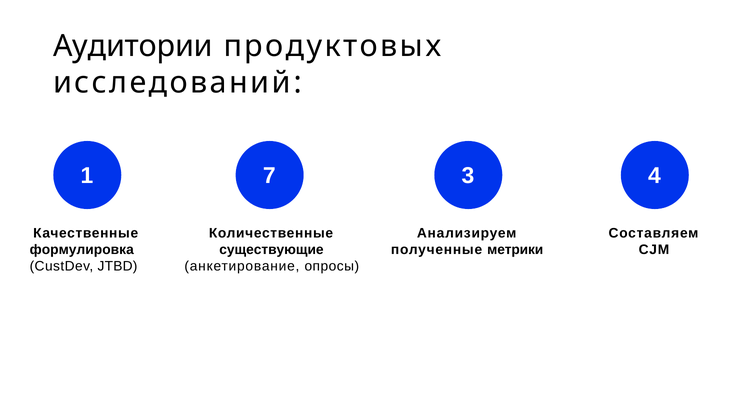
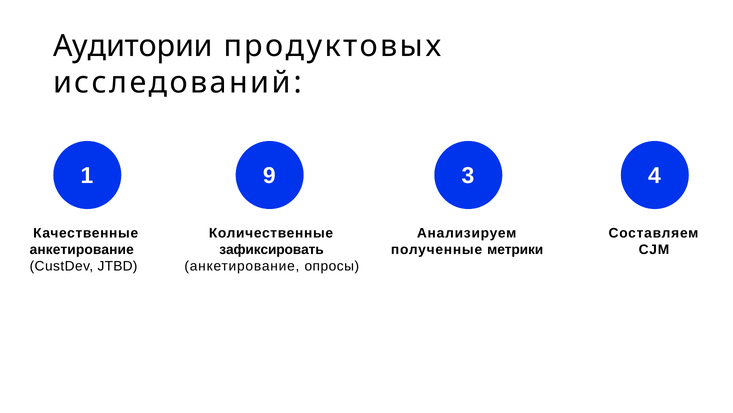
7: 7 -> 9 (269, 175)
формулировка: формулировка -> анкетирование (82, 249)
существующие: существующие -> зафиксировать (272, 249)
